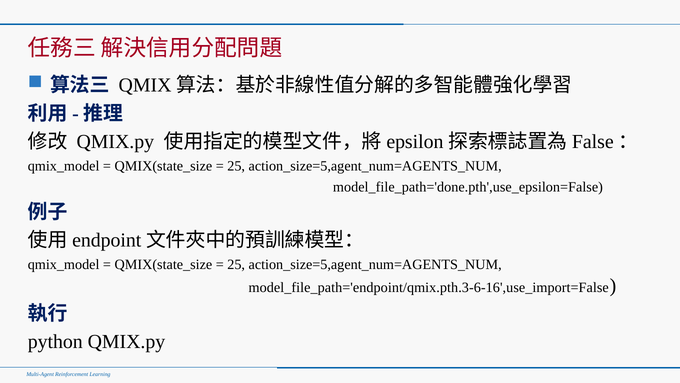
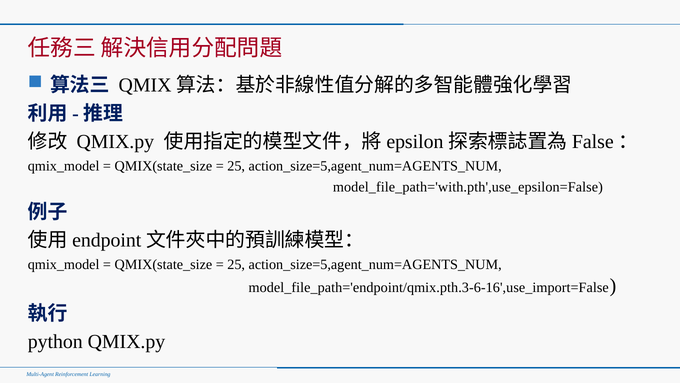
model_file_path='done.pth',use_epsilon=False: model_file_path='done.pth',use_epsilon=False -> model_file_path='with.pth',use_epsilon=False (468, 187)
